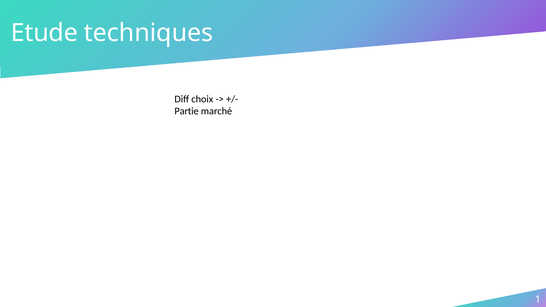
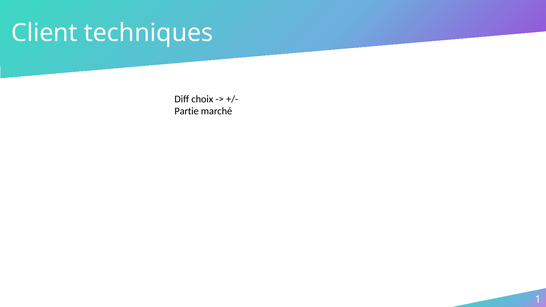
Etude: Etude -> Client (44, 33)
